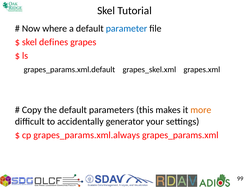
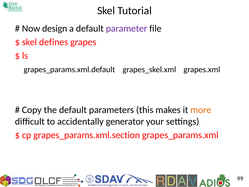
where: where -> design (55, 28)
parameter colour: blue -> purple (127, 28)
grapes_params.xml.always: grapes_params.xml.always -> grapes_params.xml.section (87, 135)
